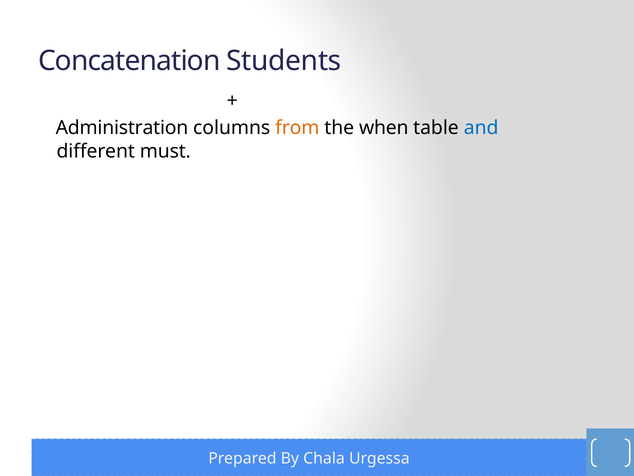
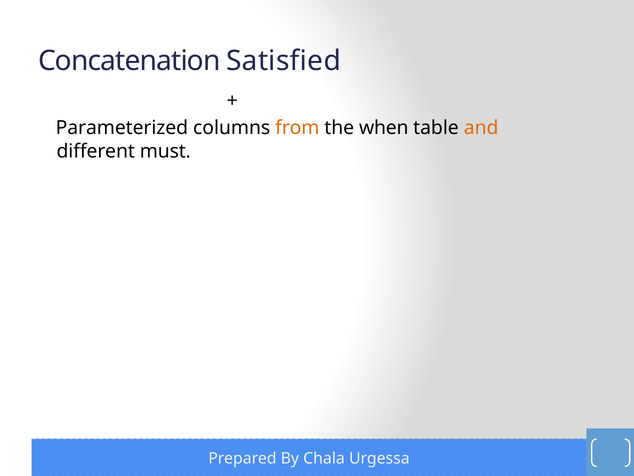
Students: Students -> Satisfied (284, 61)
Administration: Administration -> Parameterized (122, 128)
and colour: blue -> orange (481, 128)
